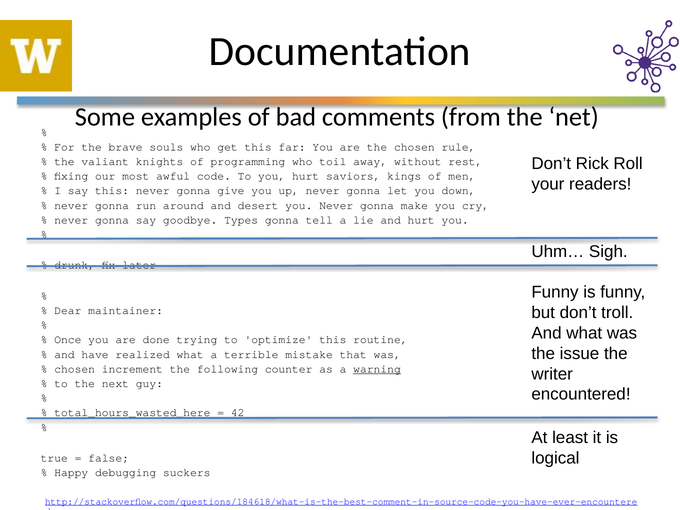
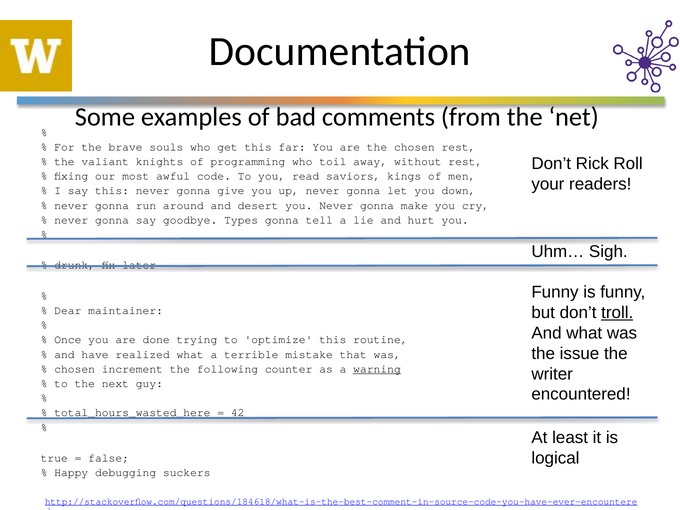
chosen rule: rule -> rest (459, 147)
you hurt: hurt -> read (306, 176)
troll underline: none -> present (617, 313)
